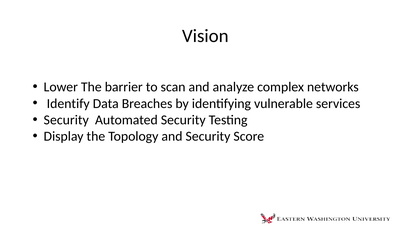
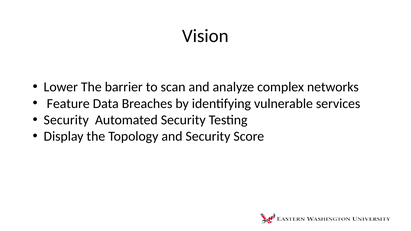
Identify: Identify -> Feature (68, 104)
